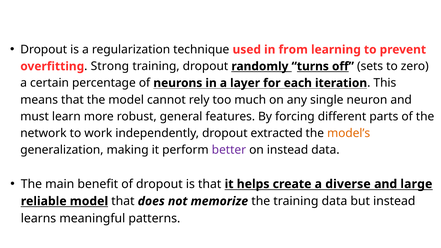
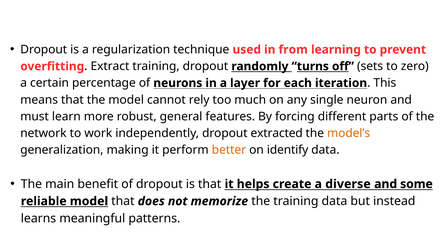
Strong: Strong -> Extract (110, 66)
better colour: purple -> orange (229, 150)
on instead: instead -> identify (288, 150)
large: large -> some (416, 184)
